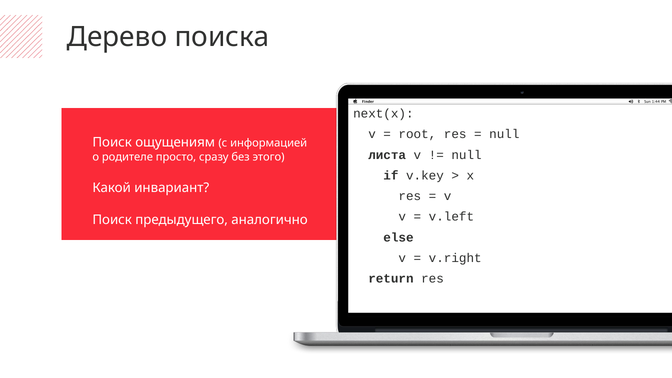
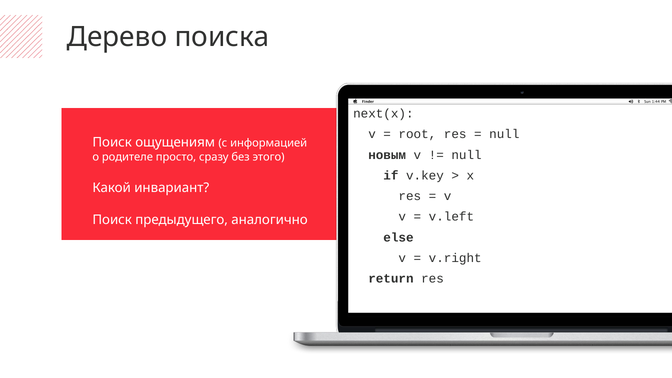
листа: листа -> новым (387, 155)
